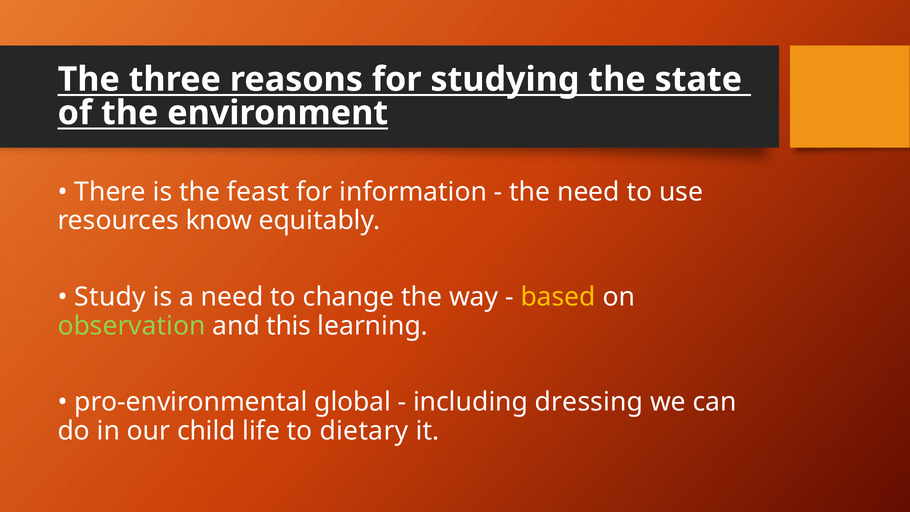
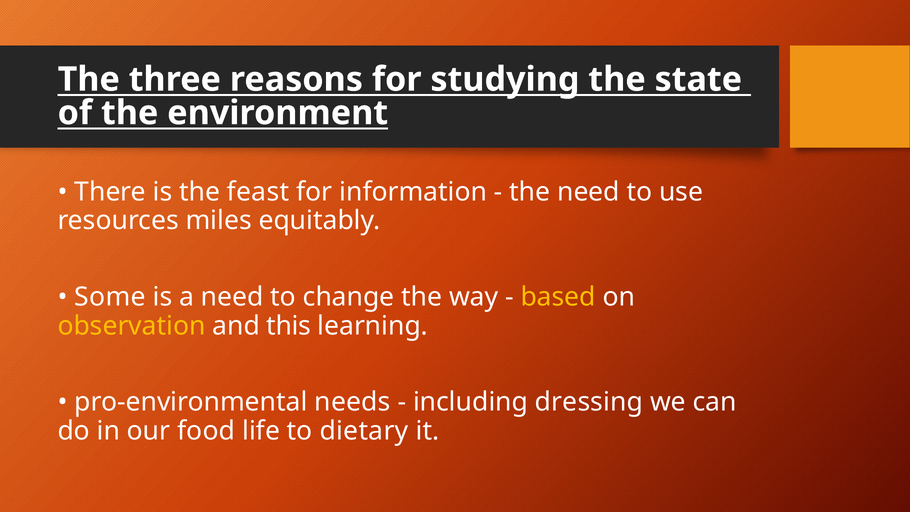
know: know -> miles (219, 221)
Study: Study -> Some (110, 297)
observation colour: light green -> yellow (132, 326)
global: global -> needs (353, 402)
child: child -> food (206, 431)
